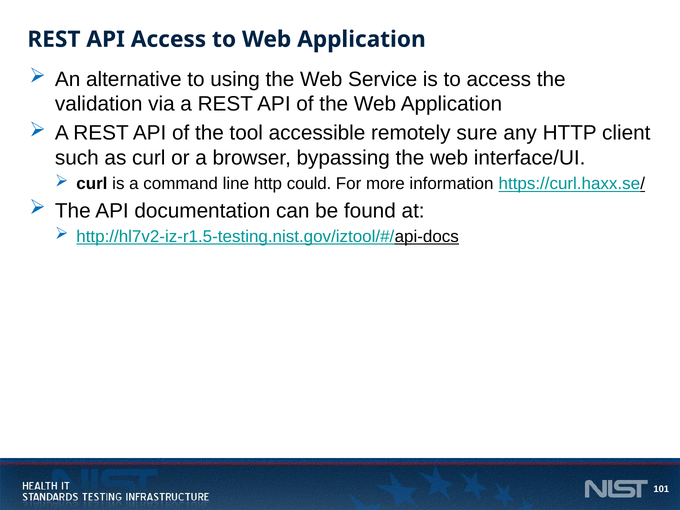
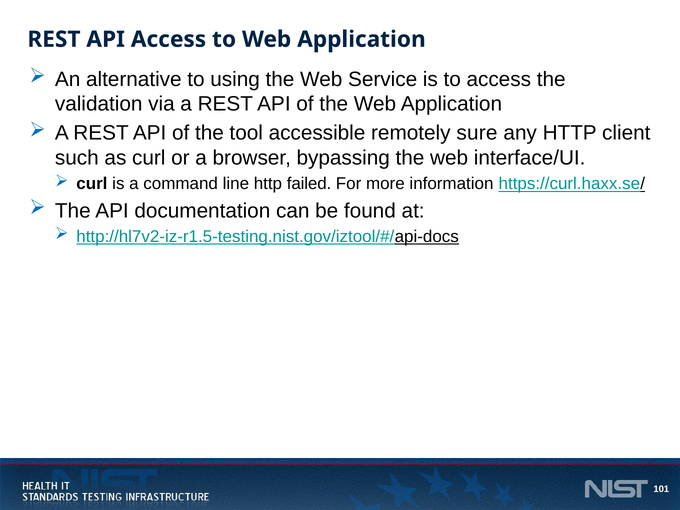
could: could -> failed (309, 184)
